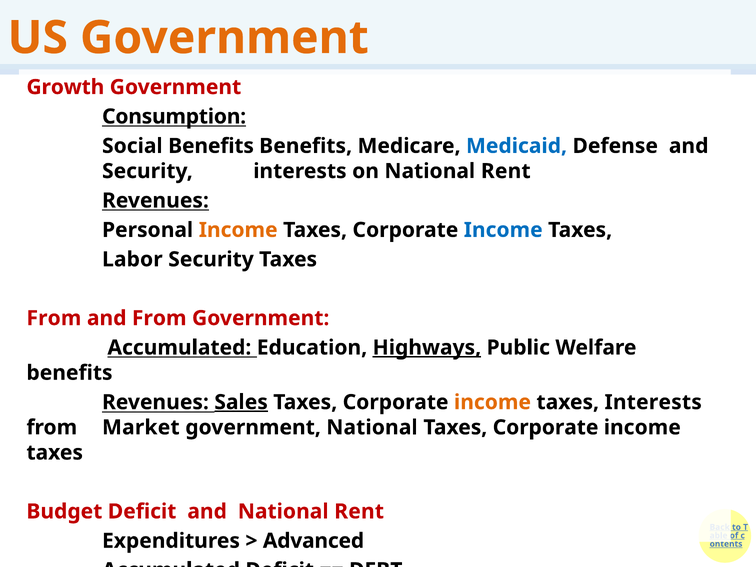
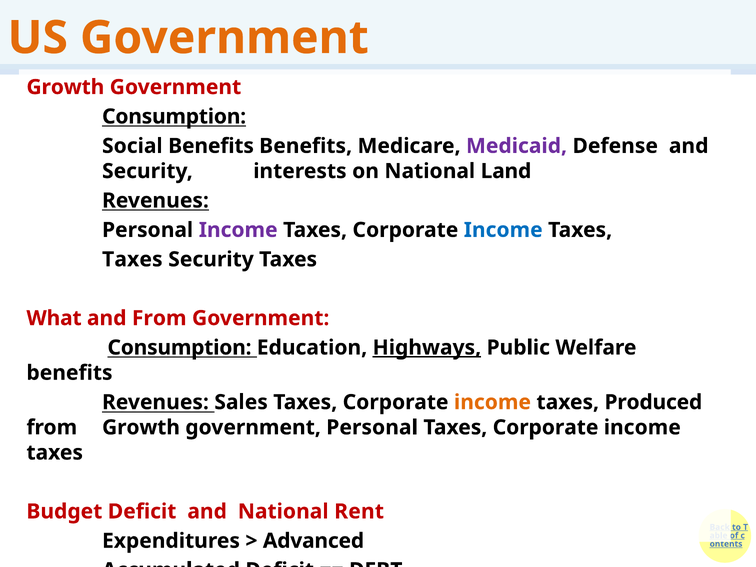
Medicaid colour: blue -> purple (517, 146)
on National Rent: Rent -> Land (506, 171)
Income colour: orange -> purple (238, 230)
Labor: Labor -> Taxes (132, 259)
From: From -> What (54, 318)
Accumulated: Accumulated -> Consumption (180, 348)
Sales underline: present -> none (241, 402)
taxes Interests: Interests -> Produced (653, 402)
from Market: Market -> Growth (141, 427)
government National: National -> Personal (372, 427)
